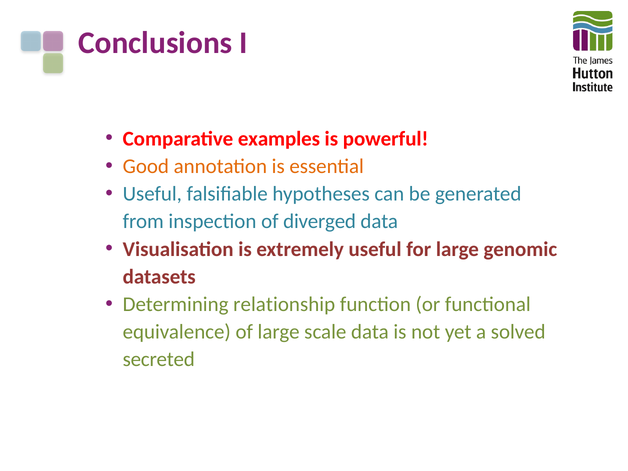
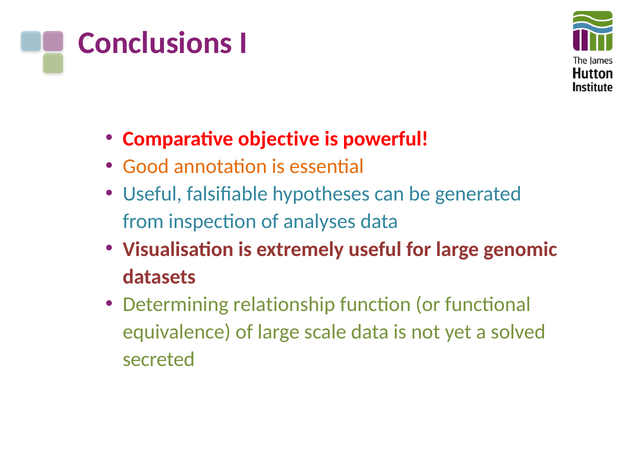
examples: examples -> objective (279, 139)
diverged: diverged -> analyses (319, 221)
